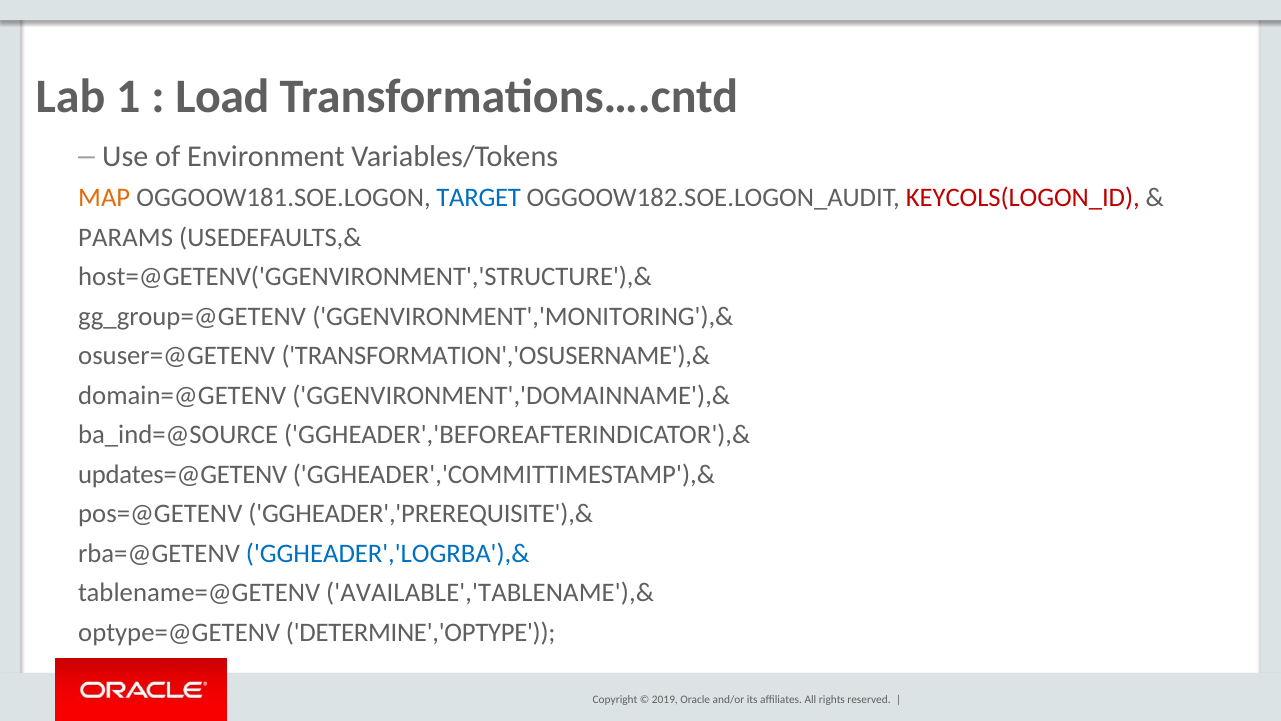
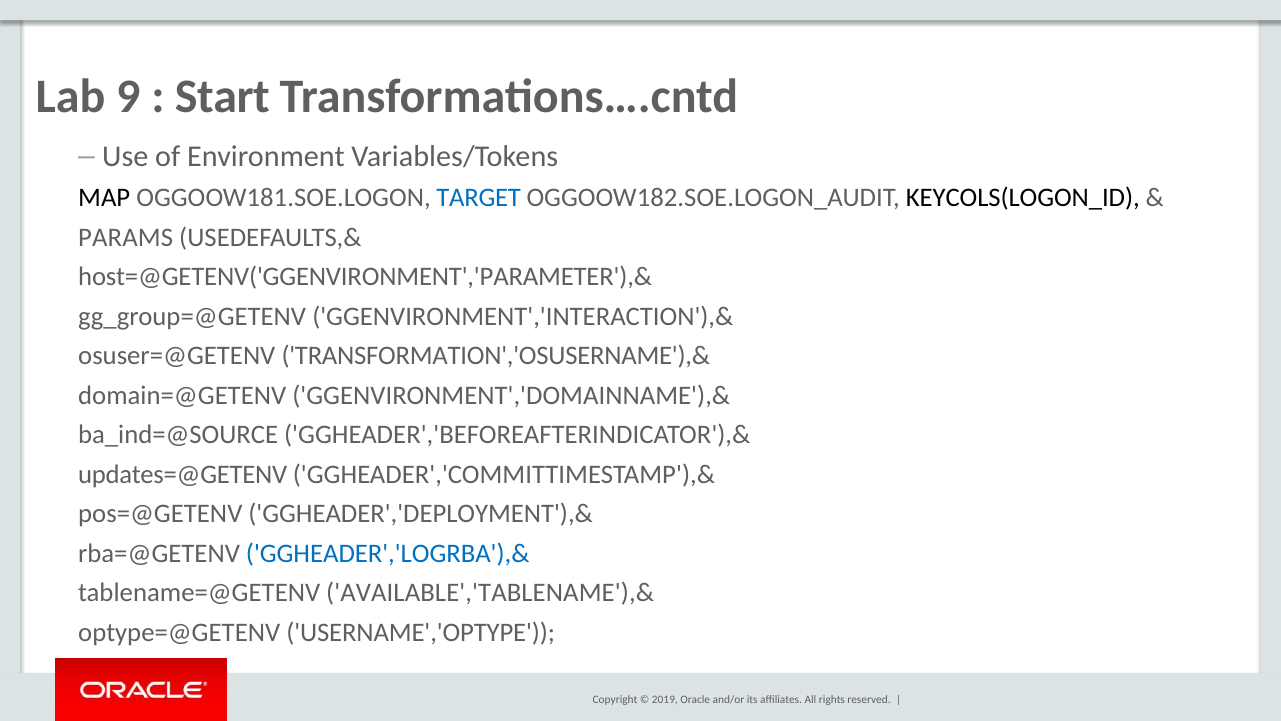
1: 1 -> 9 (128, 97)
Load: Load -> Start (222, 97)
MAP colour: orange -> black (104, 198)
KEYCOLS(LOGON_ID colour: red -> black (1023, 198)
host=@GETENV('GGENVIRONMENT','STRUCTURE'),&: host=@GETENV('GGENVIRONMENT','STRUCTURE'),& -> host=@GETENV('GGENVIRONMENT','PARAMETER'),& (365, 277)
GGENVIRONMENT','MONITORING'),&: GGENVIRONMENT','MONITORING'),& -> GGENVIRONMENT','INTERACTION'),& (523, 316)
GGHEADER','PREREQUISITE'),&: GGHEADER','PREREQUISITE'),& -> GGHEADER','DEPLOYMENT'),& (421, 514)
DETERMINE','OPTYPE: DETERMINE','OPTYPE -> USERNAME','OPTYPE (421, 632)
